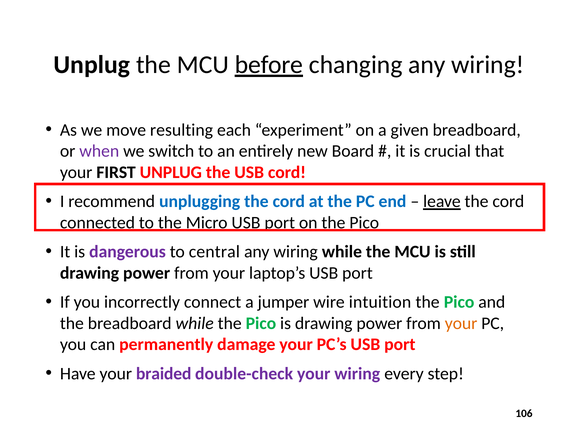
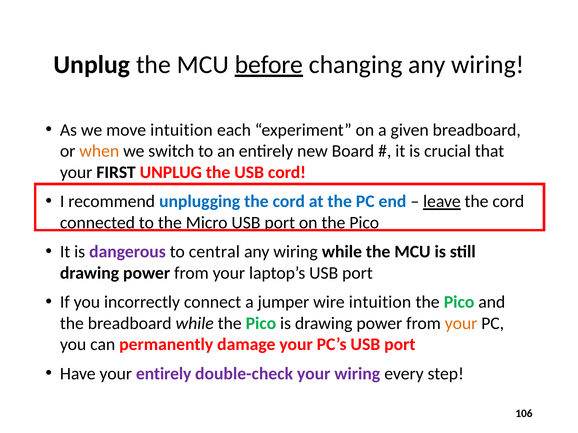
move resulting: resulting -> intuition (181, 130)
when colour: purple -> orange (99, 151)
your braided: braided -> entirely (164, 374)
